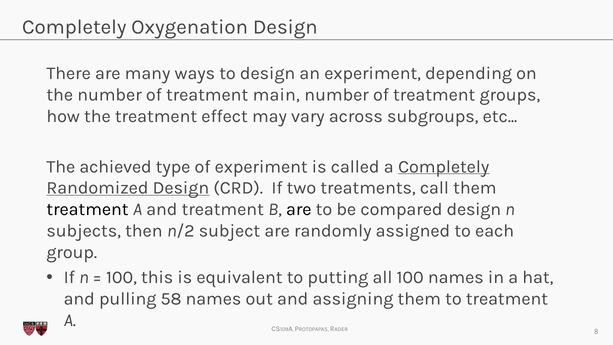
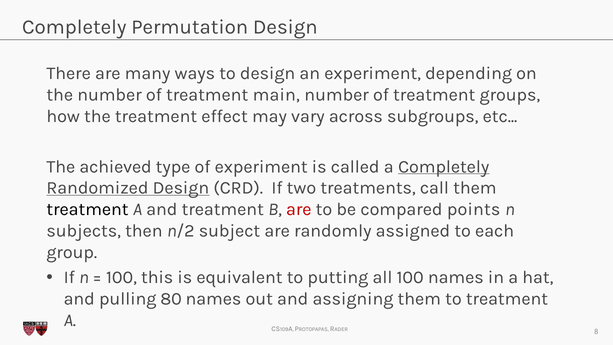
Oxygenation: Oxygenation -> Permutation (190, 27)
are colour: black -> red (299, 209)
compared design: design -> points (474, 209)
58: 58 -> 80 (171, 299)
